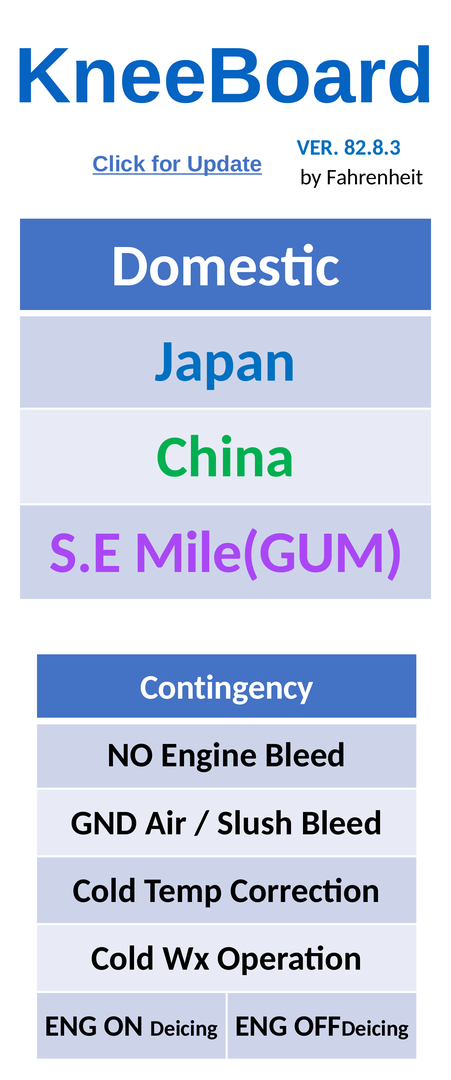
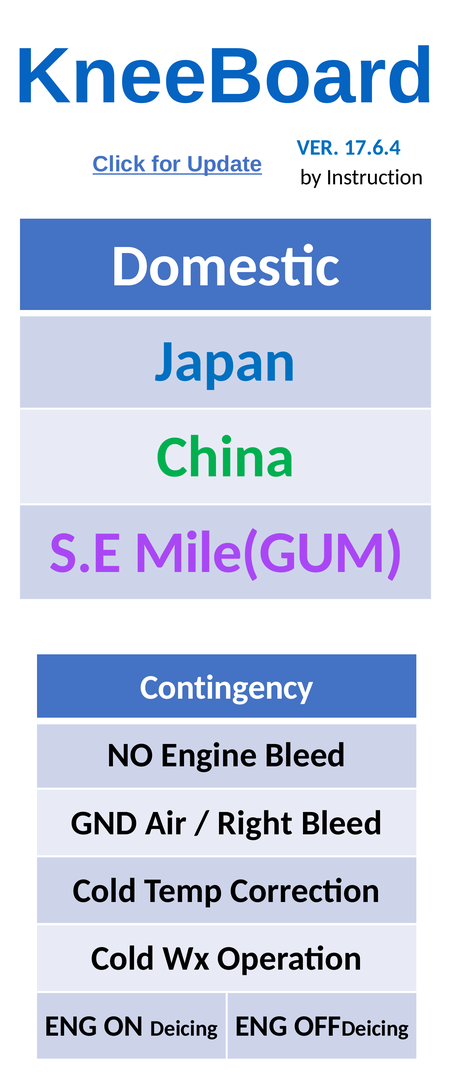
82.8.3: 82.8.3 -> 17.6.4 (372, 147)
Fahrenheit: Fahrenheit -> Instruction (375, 177)
Slush: Slush -> Right (255, 822)
